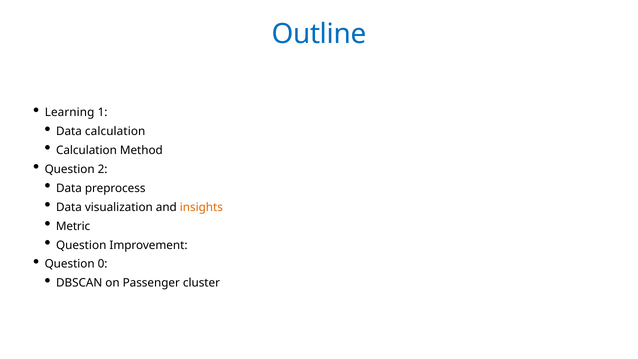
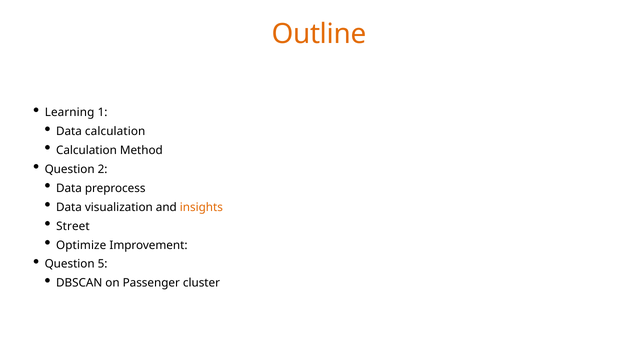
Outline colour: blue -> orange (319, 34)
Metric: Metric -> Street (73, 226)
Question: Question -> Optimize (81, 245)
0: 0 -> 5 (103, 264)
